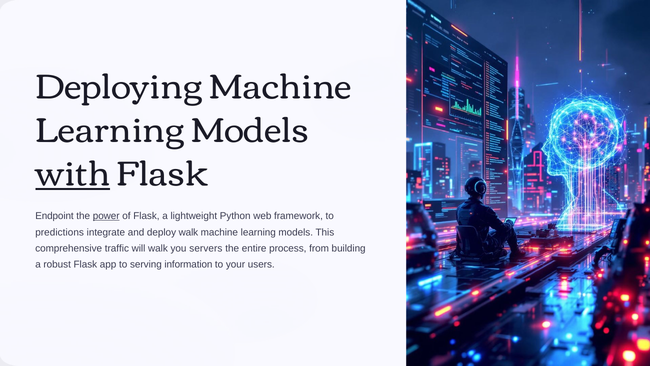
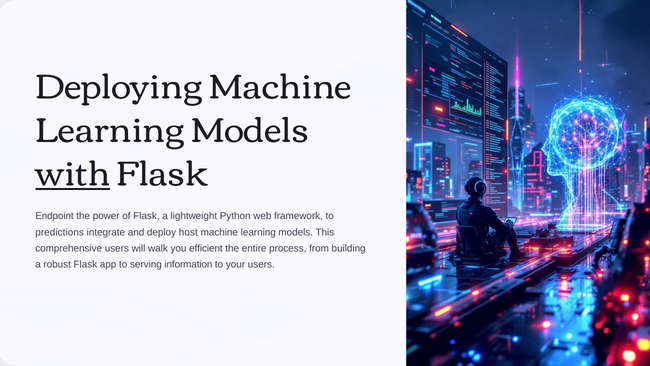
power underline: present -> none (106, 216)
deploy walk: walk -> host (188, 232)
comprehensive traffic: traffic -> users (117, 248)
servers: servers -> efficient (206, 248)
